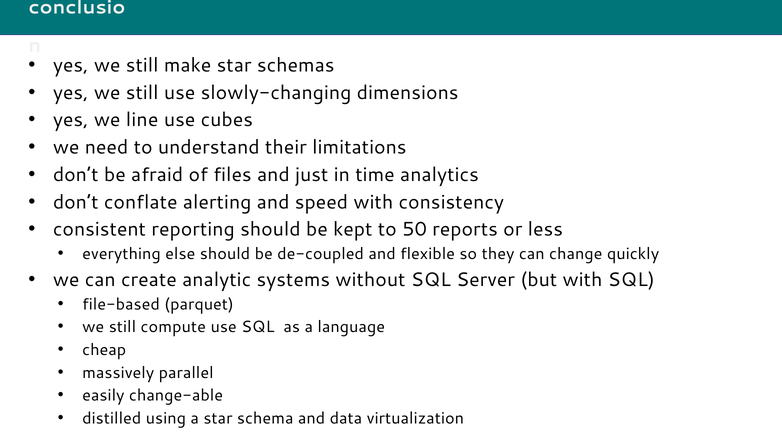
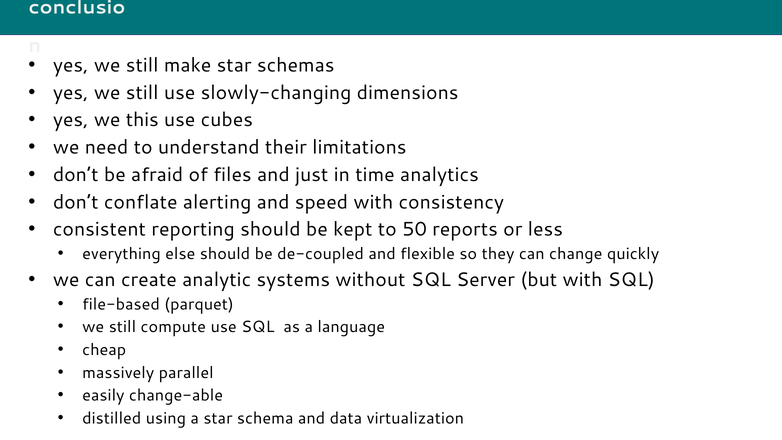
line: line -> this (142, 120)
